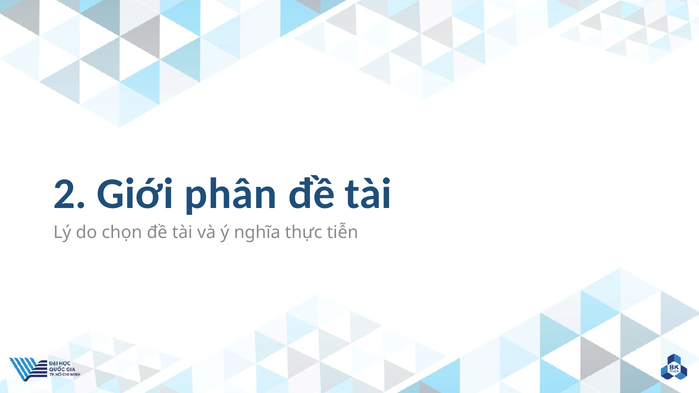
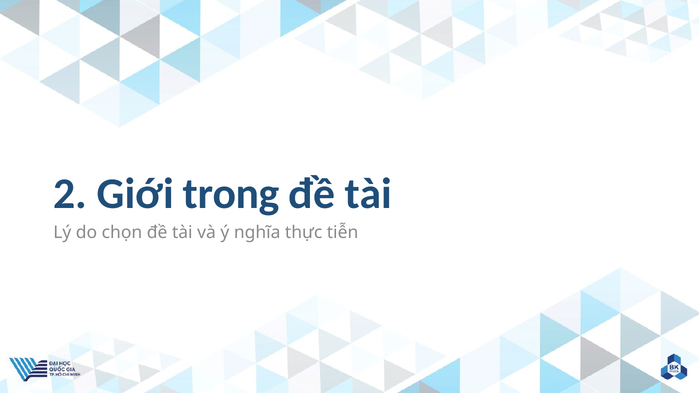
phân: phân -> trong (231, 194)
